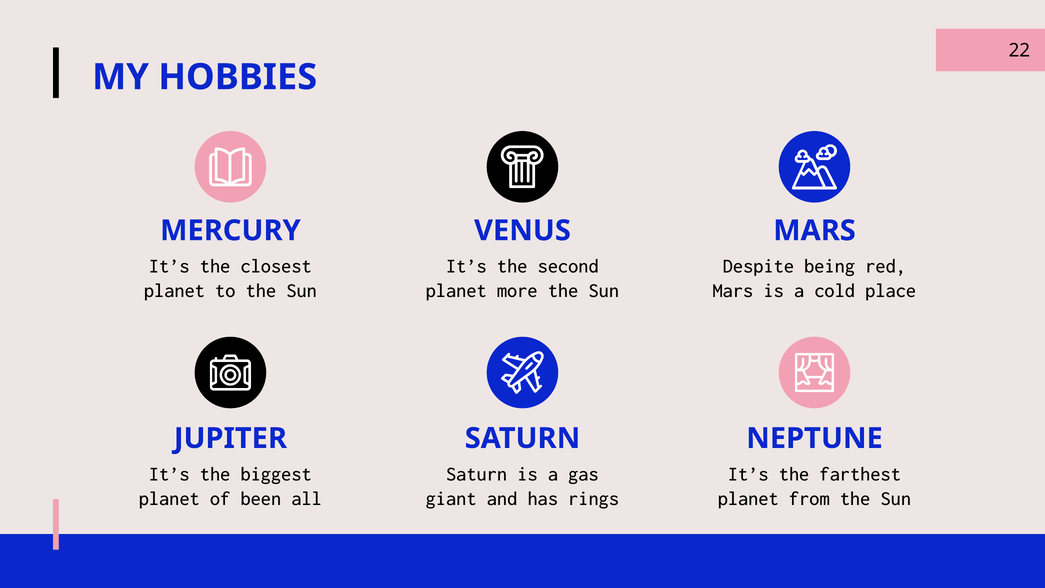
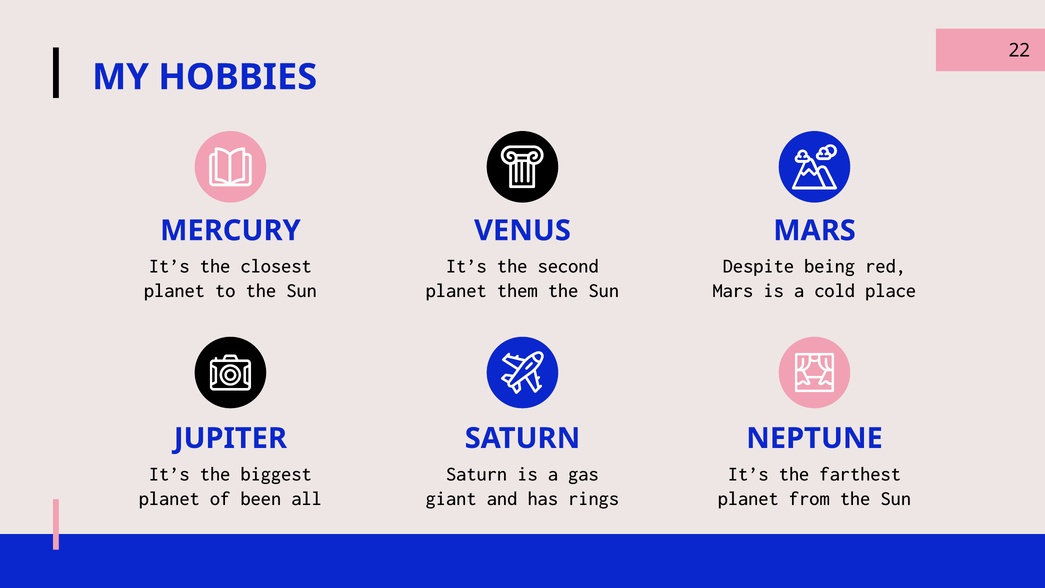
more: more -> them (517, 291)
